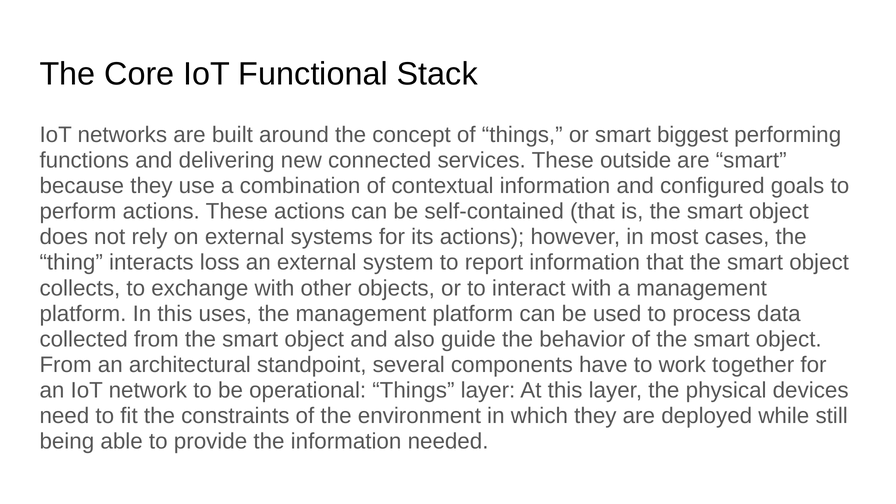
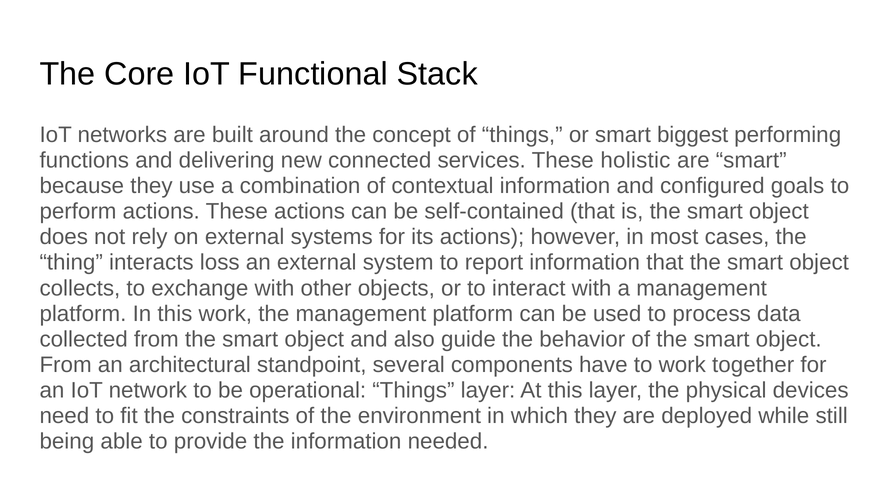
outside: outside -> holistic (635, 160)
this uses: uses -> work (225, 314)
